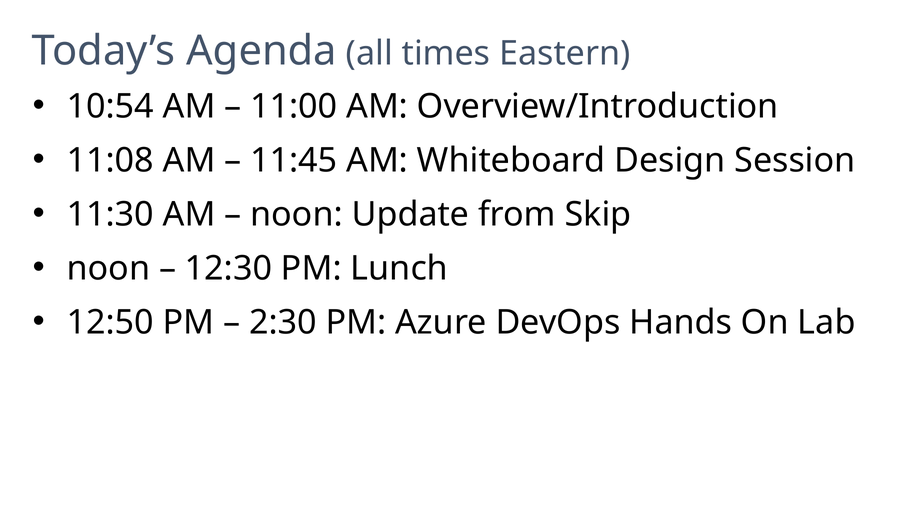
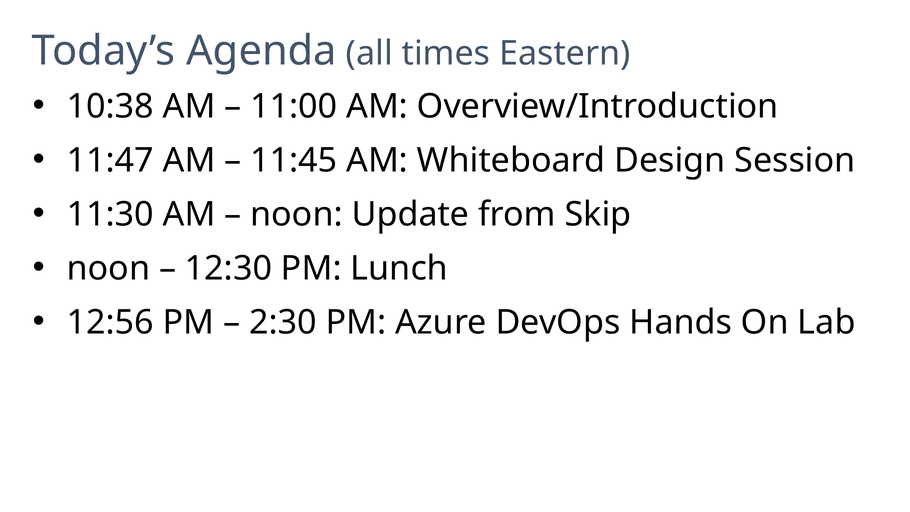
10:54: 10:54 -> 10:38 (110, 107)
11:08: 11:08 -> 11:47 (110, 160)
12:50: 12:50 -> 12:56 (110, 322)
